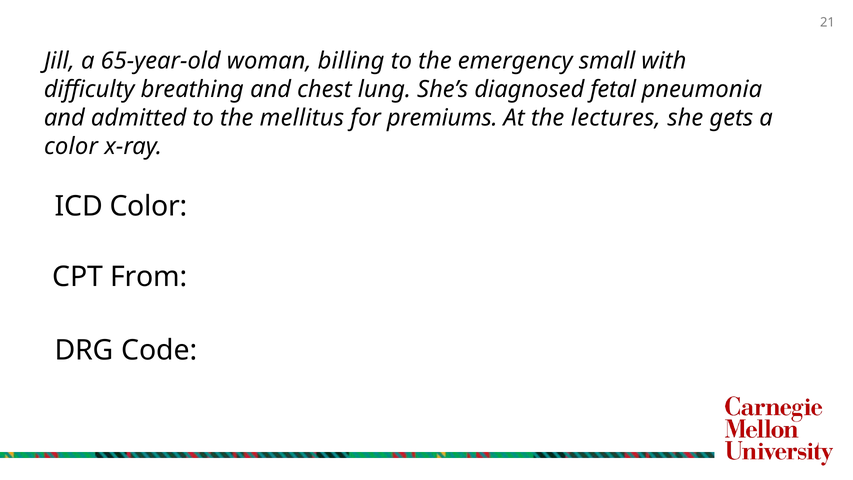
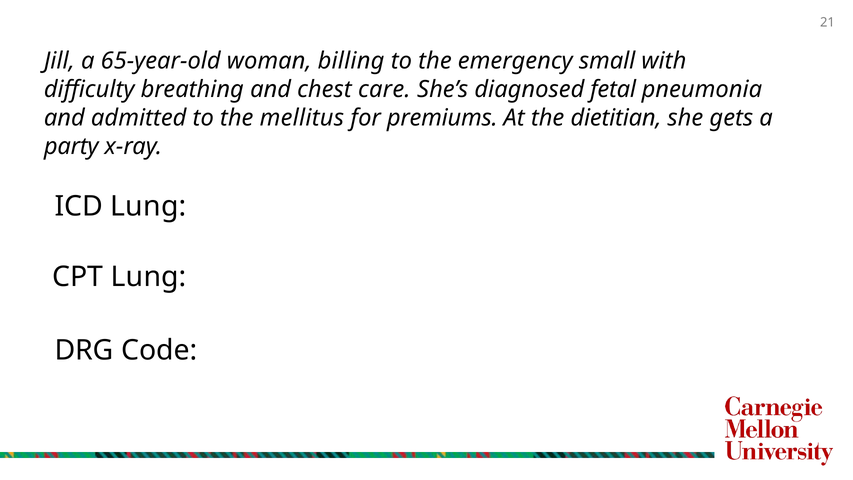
lung: lung -> care (384, 89)
lectures: lectures -> dietitian (616, 118)
color: color -> party (71, 146)
ICD Color: Color -> Lung (148, 206)
CPT From: From -> Lung (149, 277)
